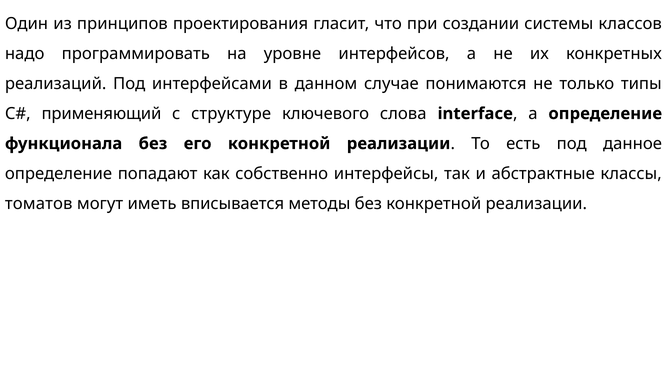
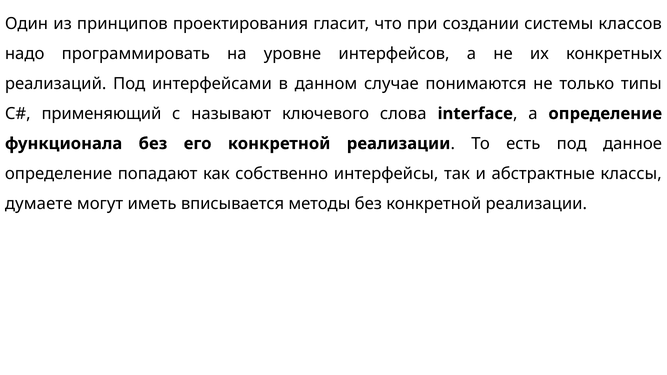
структуре: структуре -> называют (231, 114)
томатов: томатов -> думаете (39, 204)
